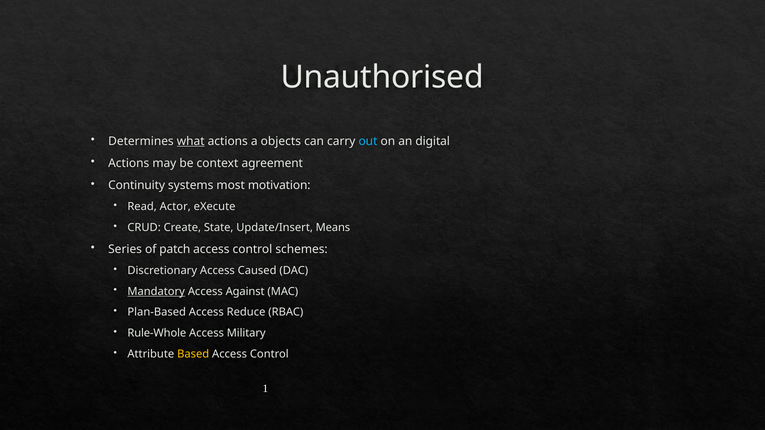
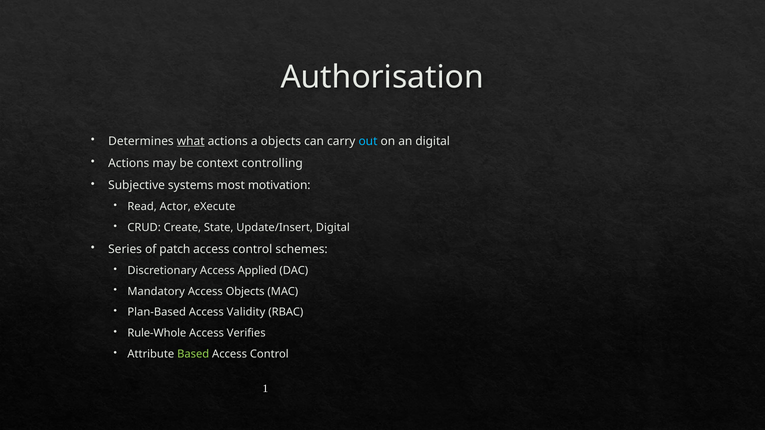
Unauthorised: Unauthorised -> Authorisation (382, 77)
agreement: agreement -> controlling (272, 163)
Continuity: Continuity -> Subjective (137, 185)
Update/Insert Means: Means -> Digital (333, 228)
Caused: Caused -> Applied (257, 271)
Mandatory underline: present -> none (156, 292)
Access Against: Against -> Objects (245, 292)
Reduce: Reduce -> Validity (246, 313)
Military: Military -> Verifies (246, 333)
Based colour: yellow -> light green (193, 354)
